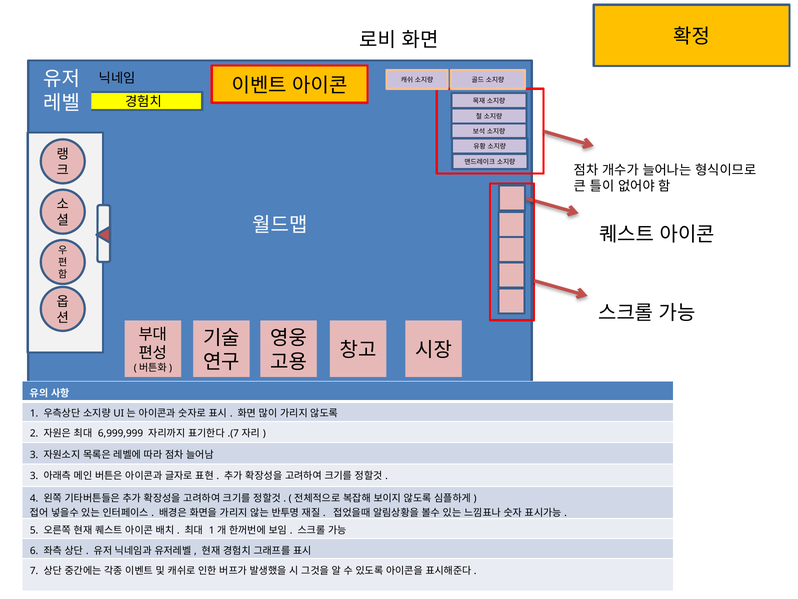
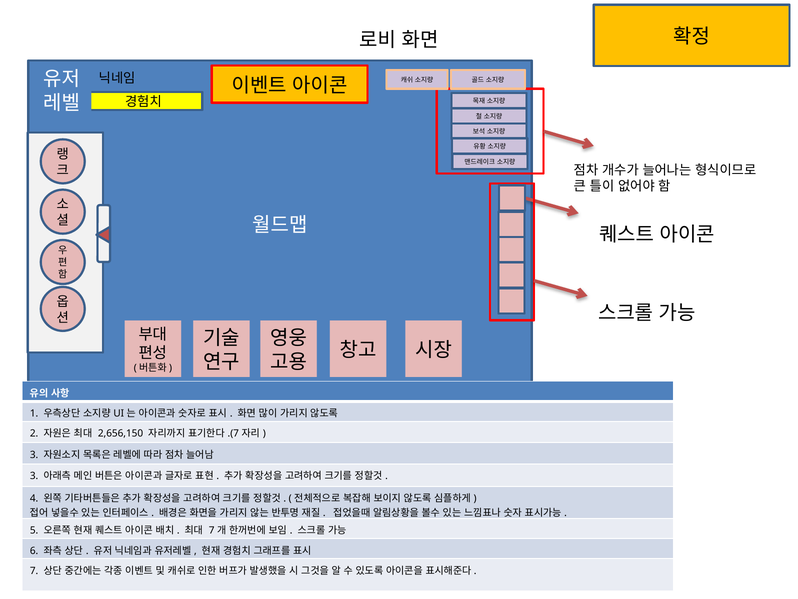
6,999,999: 6,999,999 -> 2,656,150 (121, 433)
1: 1 -> 7 (212, 530)
